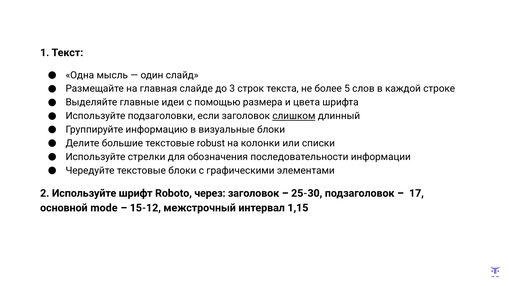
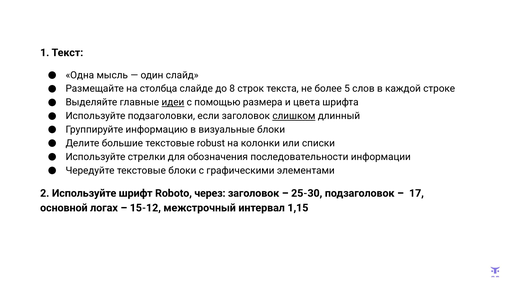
главная: главная -> столбца (158, 89)
3: 3 -> 8 (232, 89)
идеи underline: none -> present (173, 102)
mode: mode -> логах (104, 208)
